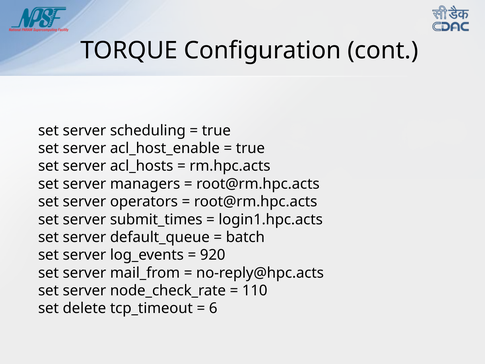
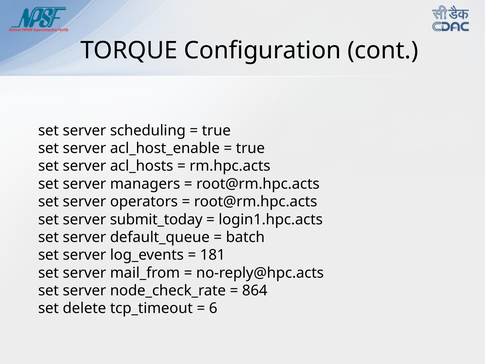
submit_times: submit_times -> submit_today (156, 219)
920: 920 -> 181 (213, 255)
110: 110 -> 864 (255, 290)
